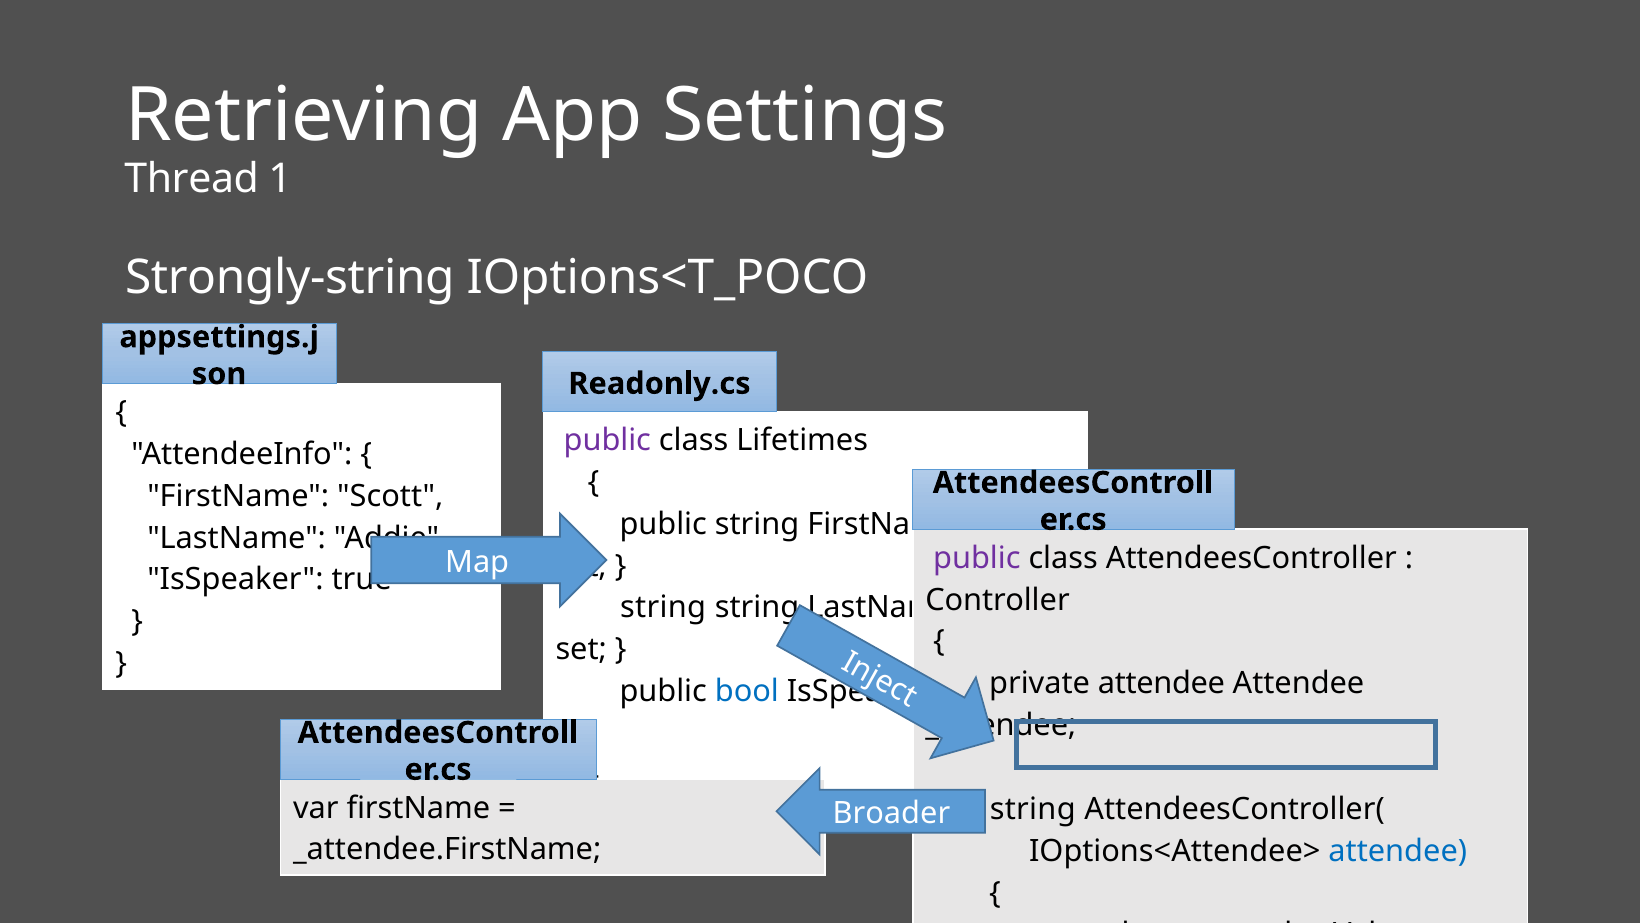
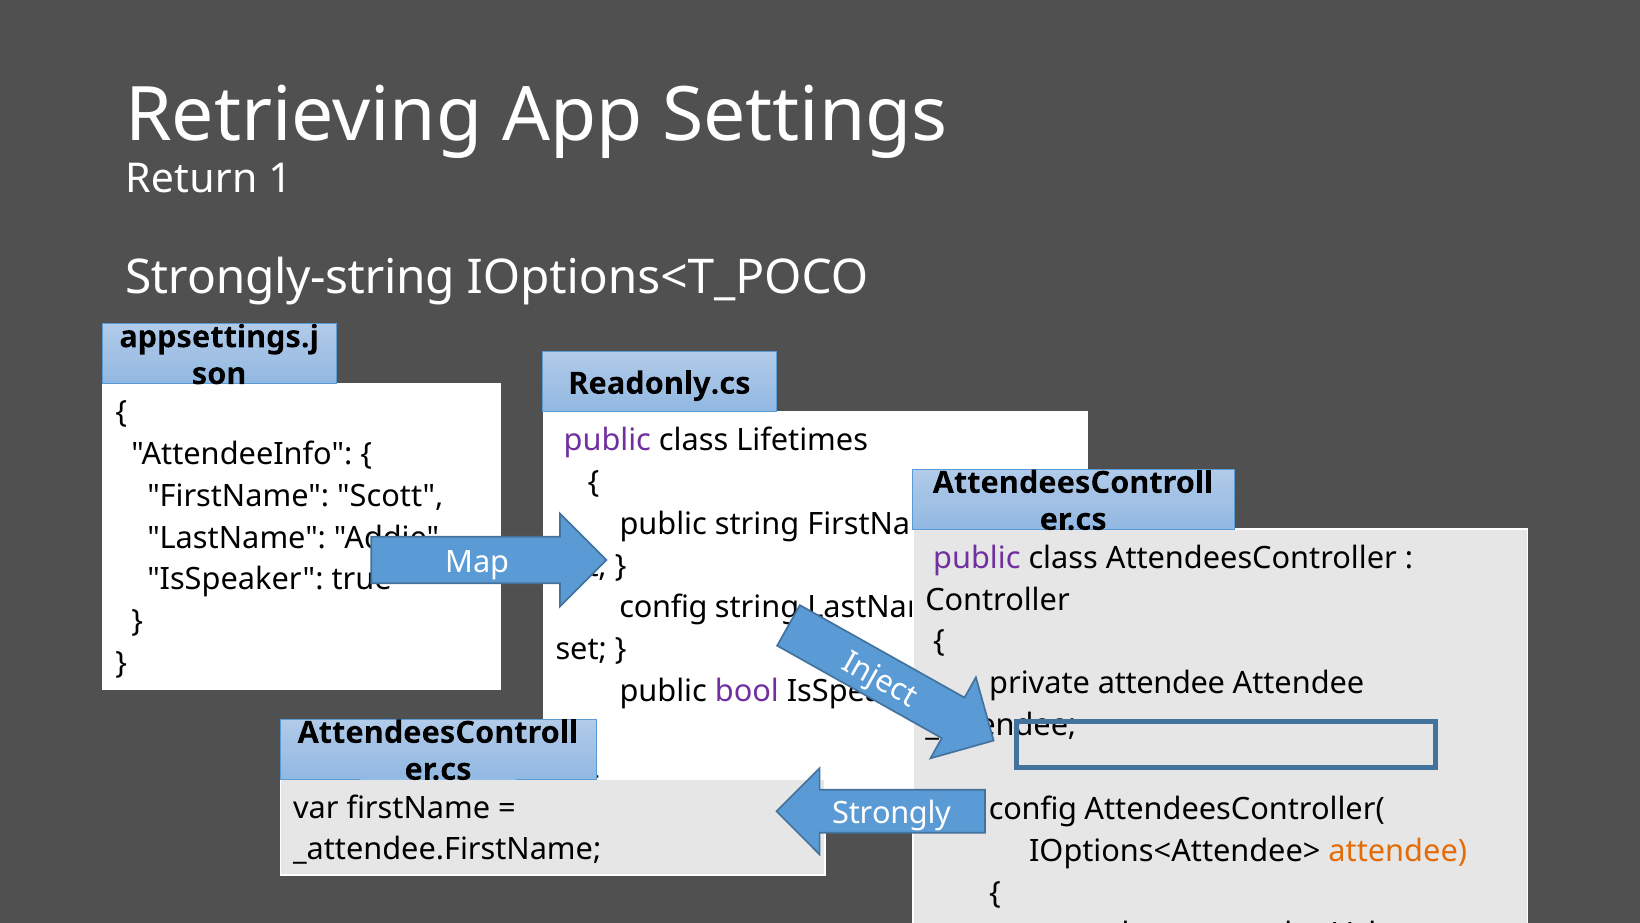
Thread: Thread -> Return (191, 179)
string: string -> config (663, 608)
bool colour: blue -> purple (747, 691)
string: string -> config (1033, 809)
Broader: Broader -> Strongly (892, 813)
attendee colour: blue -> orange (1398, 851)
